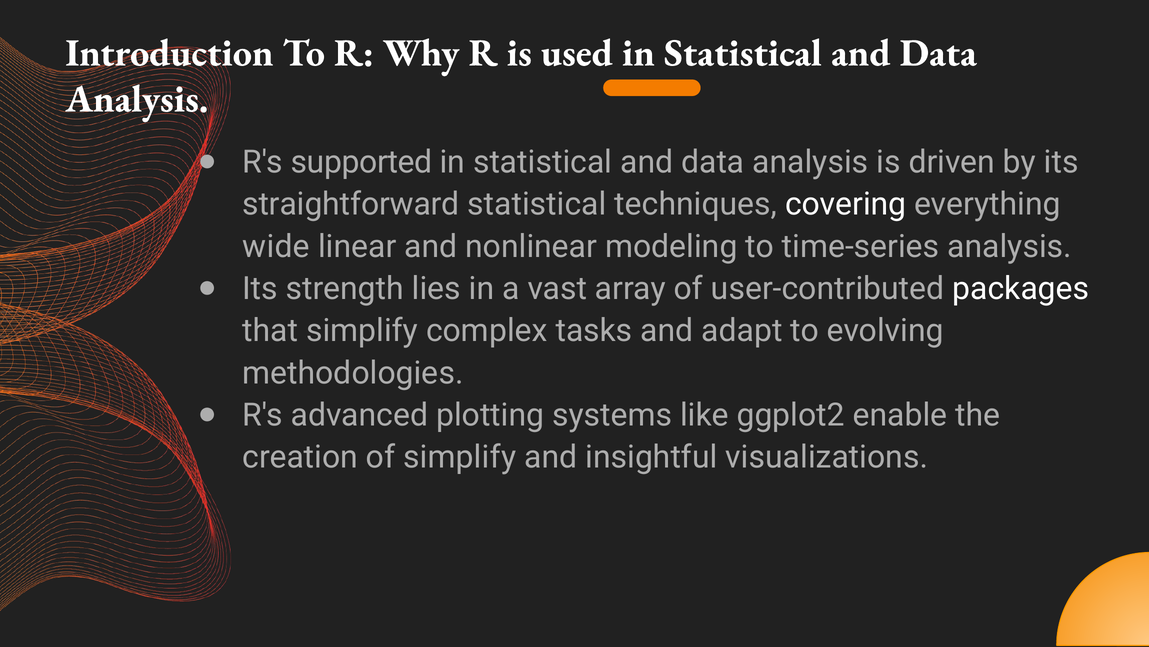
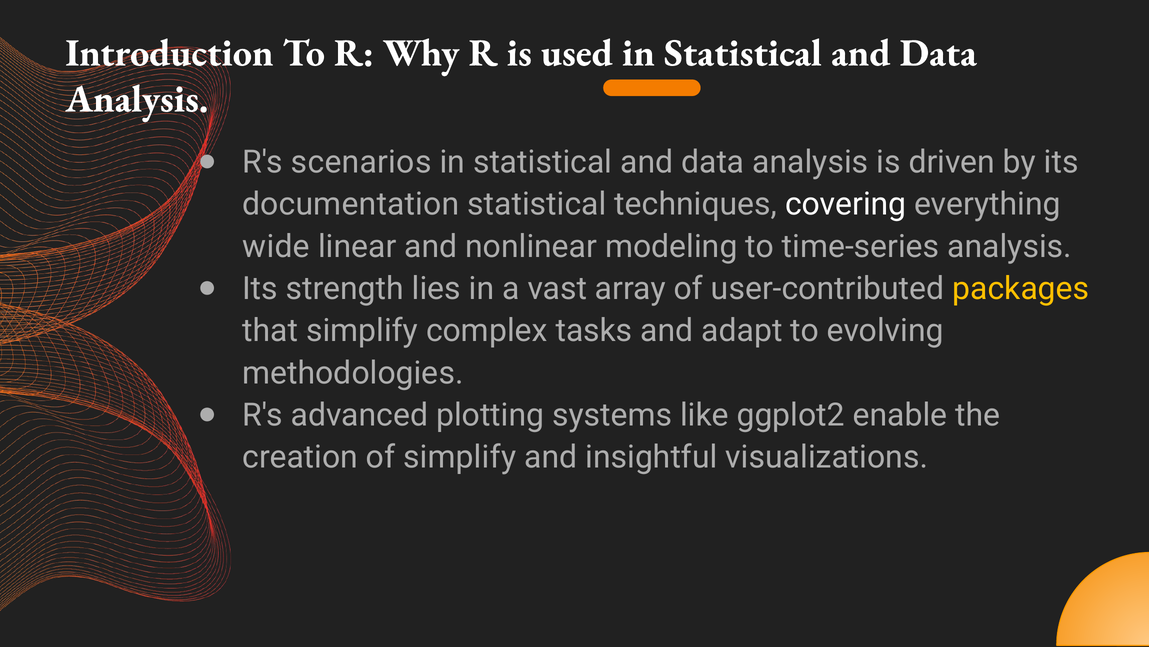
supported: supported -> scenarios (361, 162)
straightforward: straightforward -> documentation (351, 204)
packages colour: white -> yellow (1021, 288)
